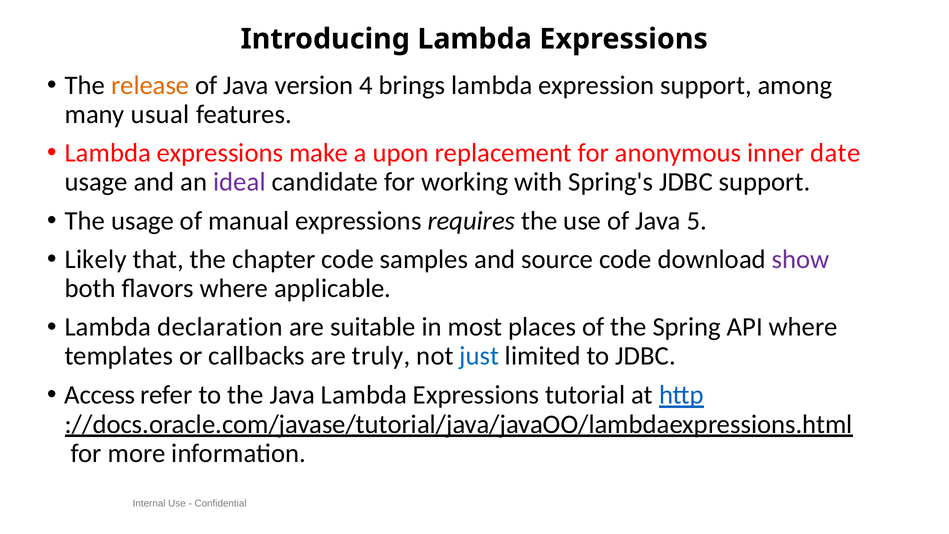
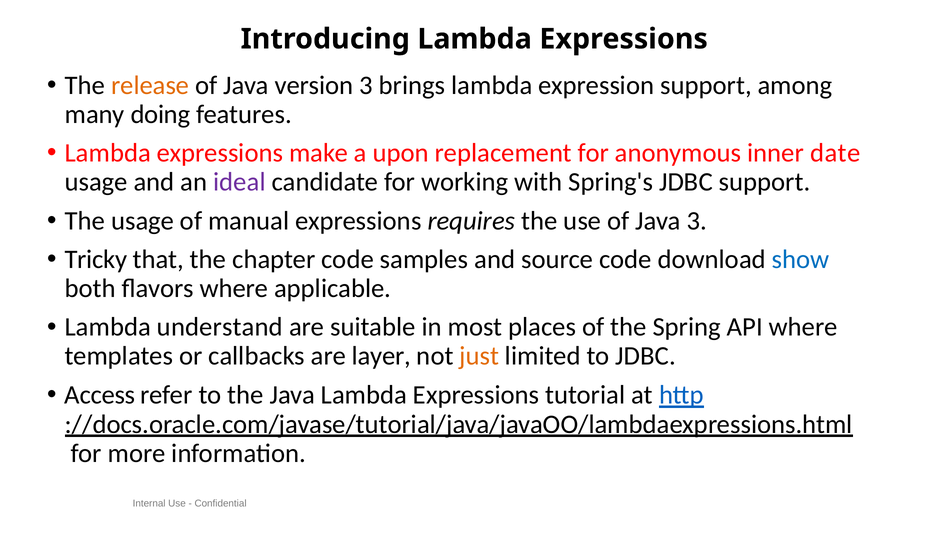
version 4: 4 -> 3 (366, 85)
usual: usual -> doing (160, 114)
Java 5: 5 -> 3 (697, 221)
Likely: Likely -> Tricky (96, 259)
show colour: purple -> blue (801, 259)
declaration: declaration -> understand (220, 327)
truly: truly -> layer (381, 356)
just colour: blue -> orange (479, 356)
